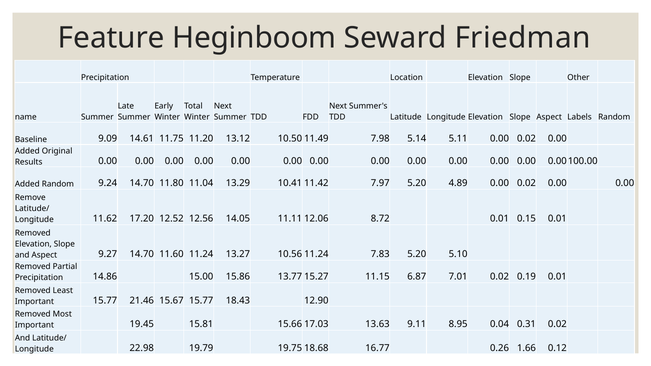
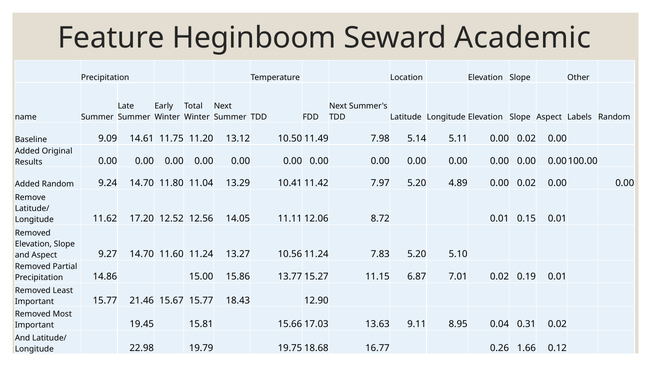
Friedman: Friedman -> Academic (523, 38)
